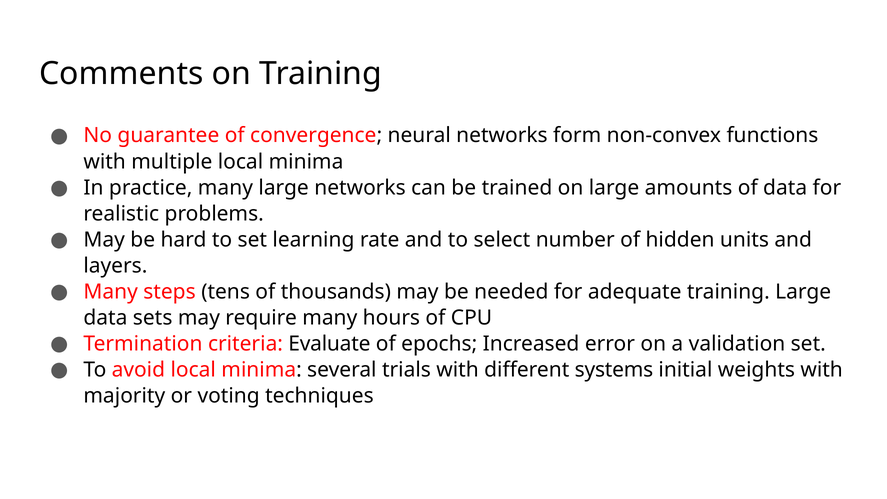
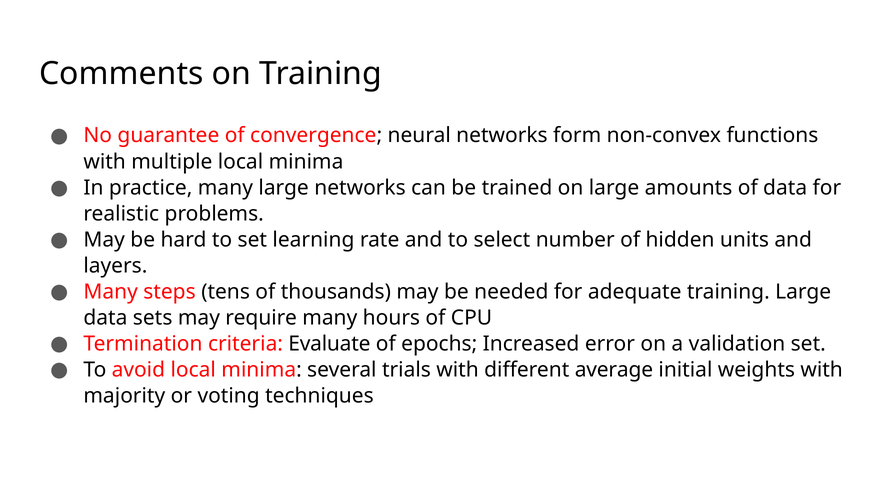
systems: systems -> average (614, 370)
